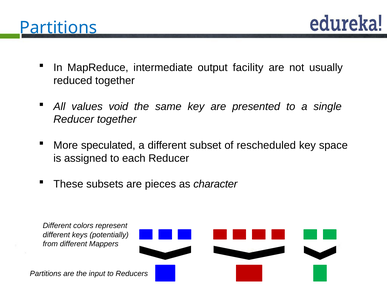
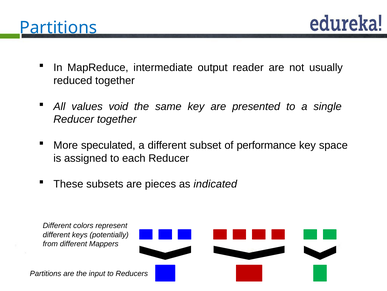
facility: facility -> reader (248, 67)
rescheduled: rescheduled -> performance (266, 145)
character: character -> indicated (215, 184)
